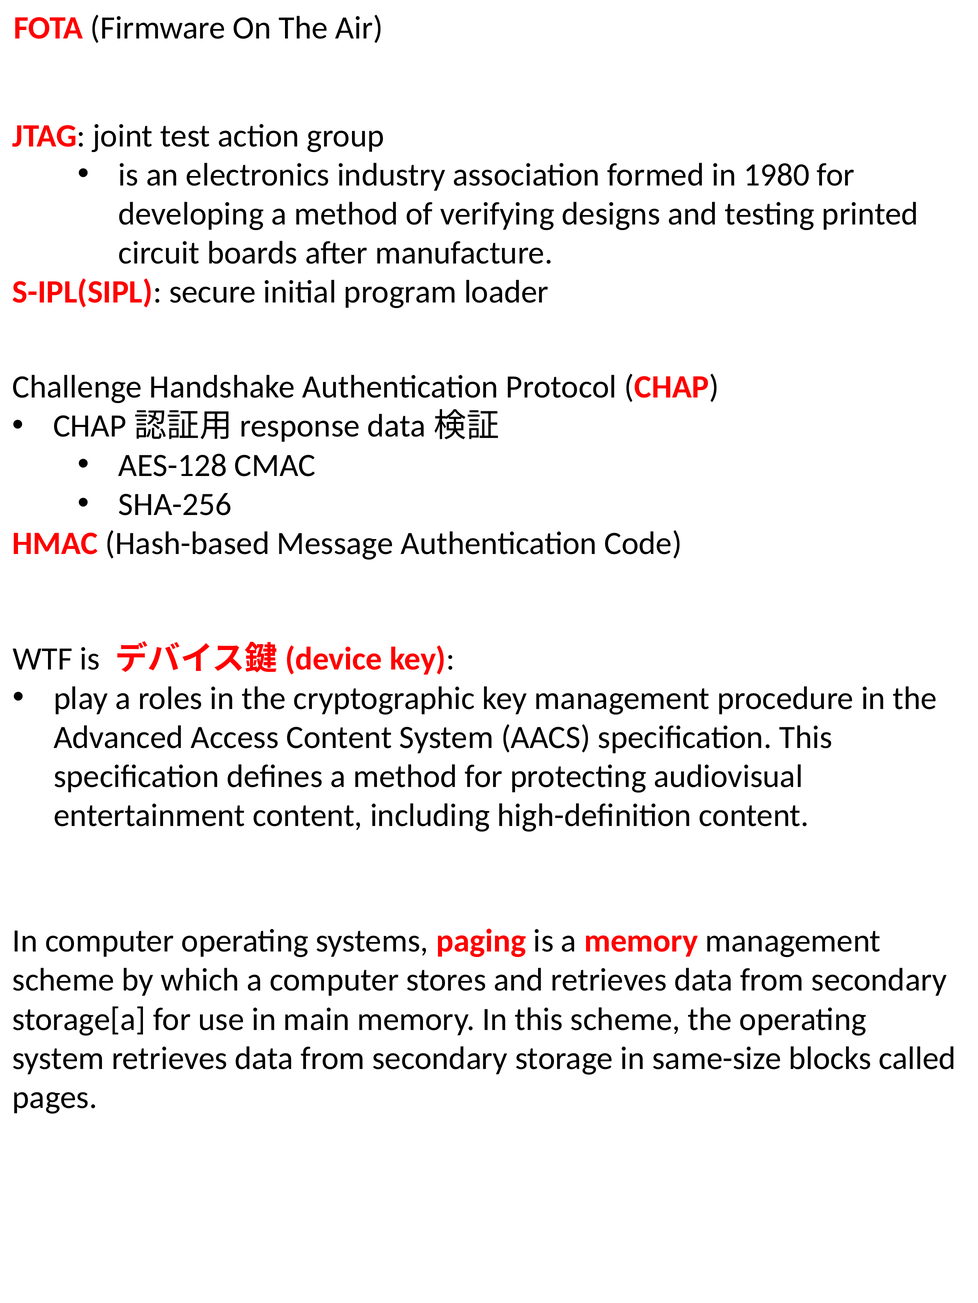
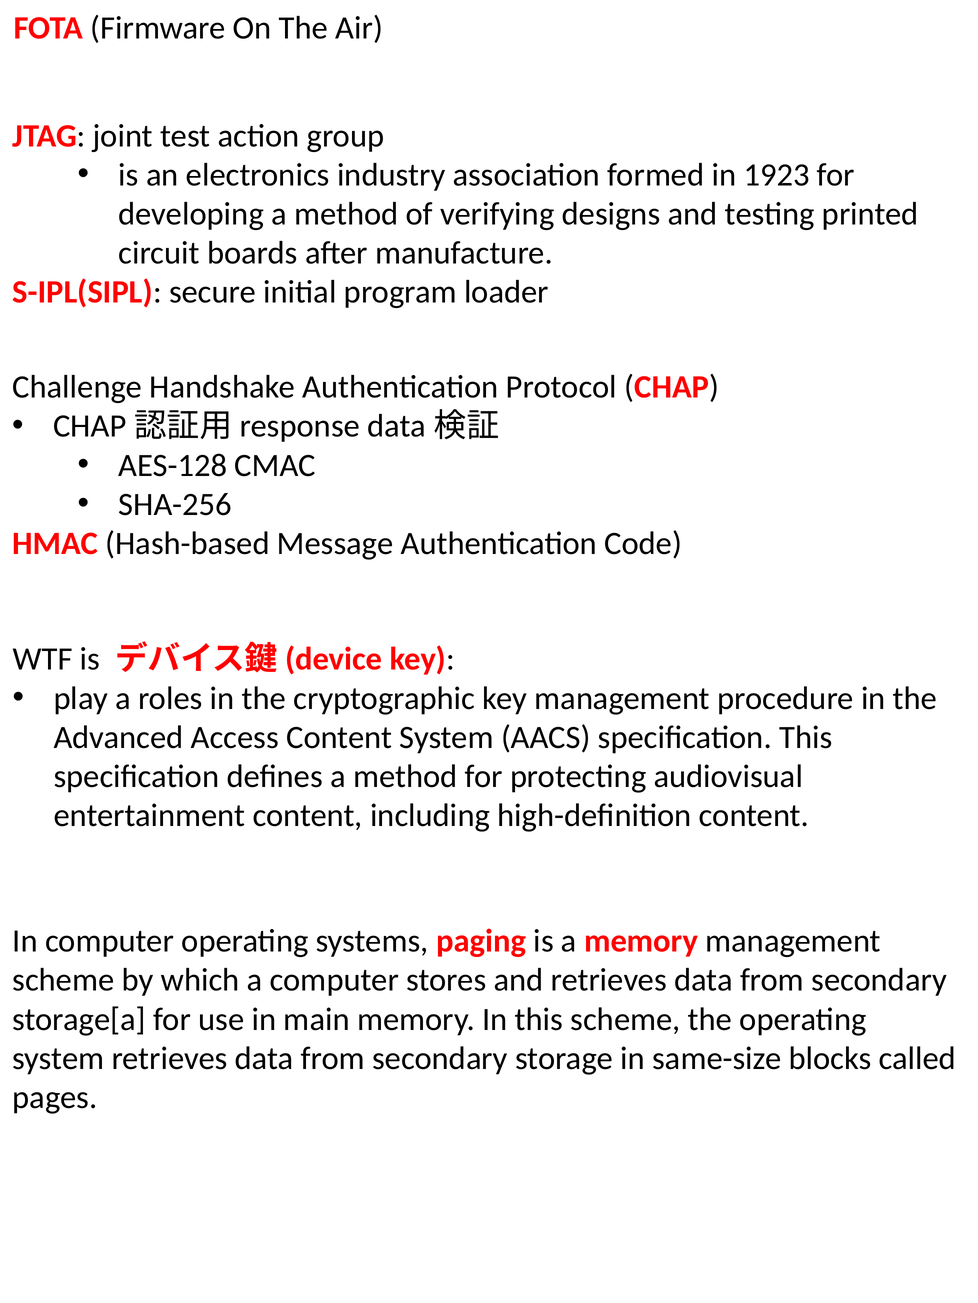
1980: 1980 -> 1923 (777, 175)
